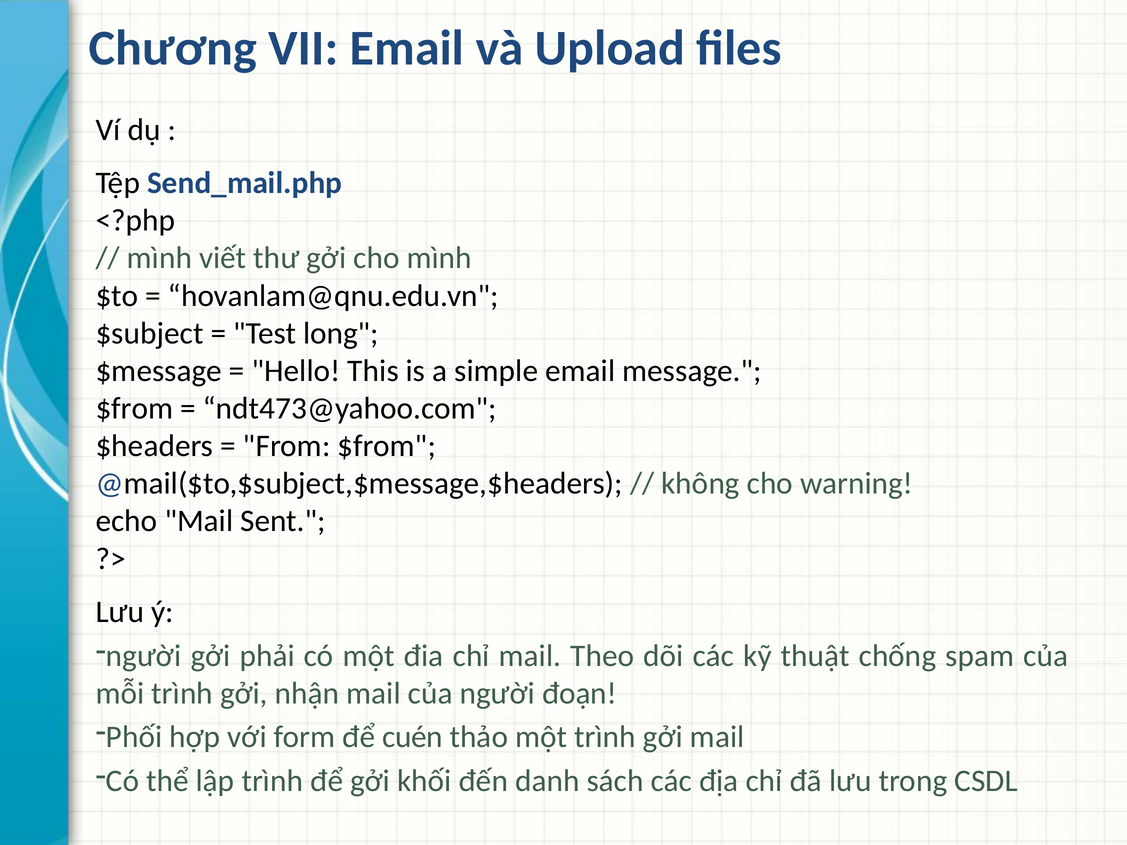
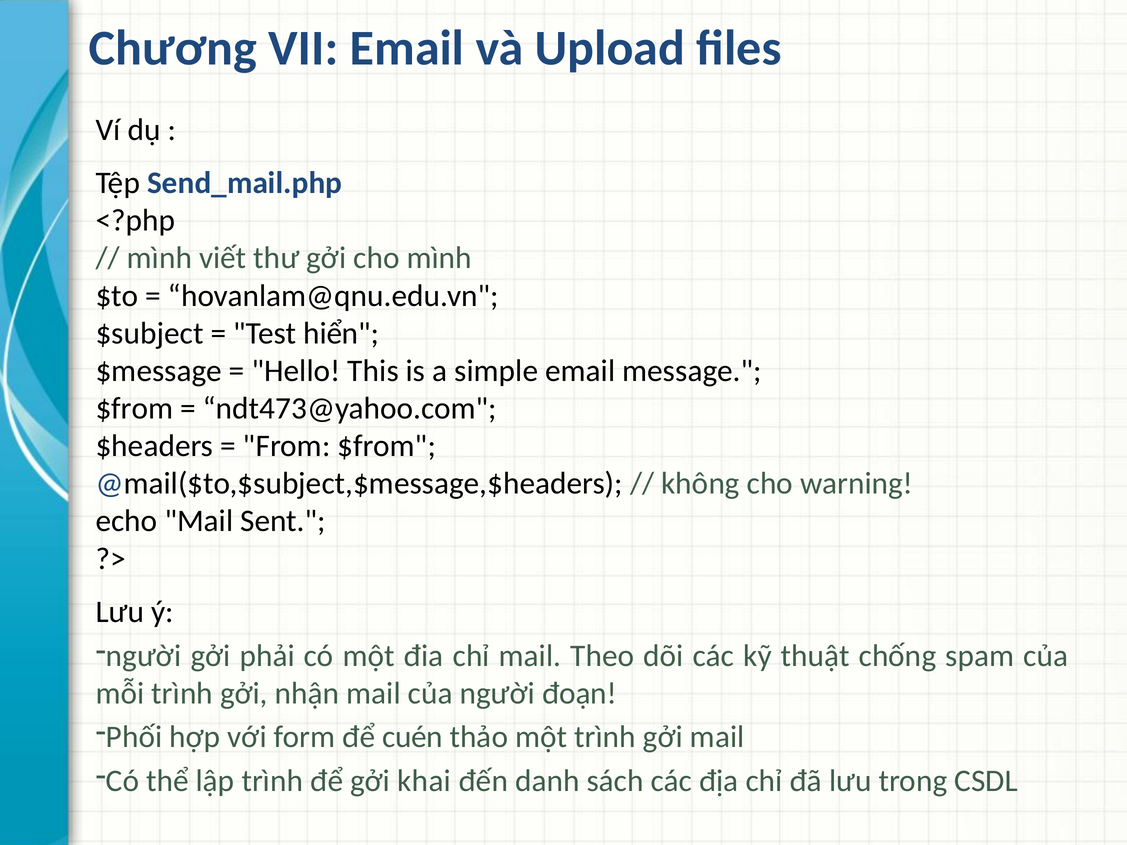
long: long -> hiển (341, 333)
khối: khối -> khai (424, 781)
